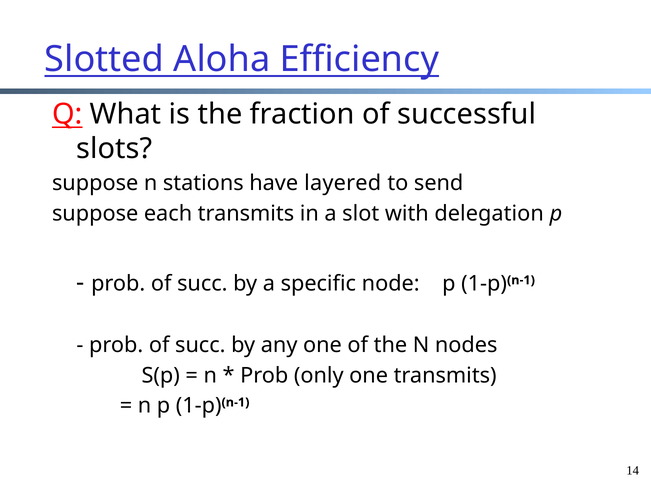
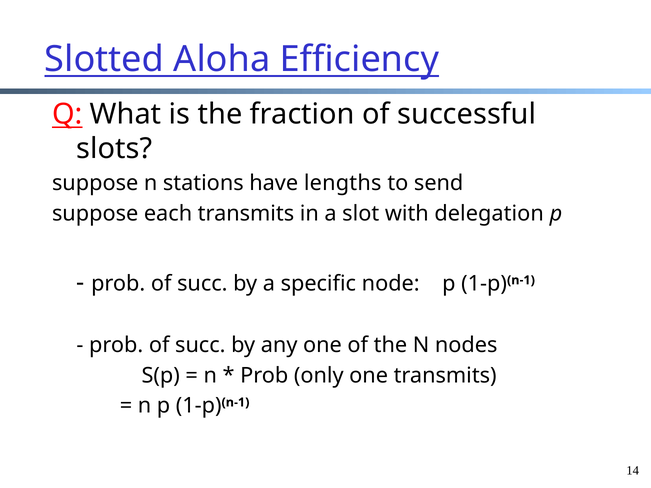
layered: layered -> lengths (343, 183)
